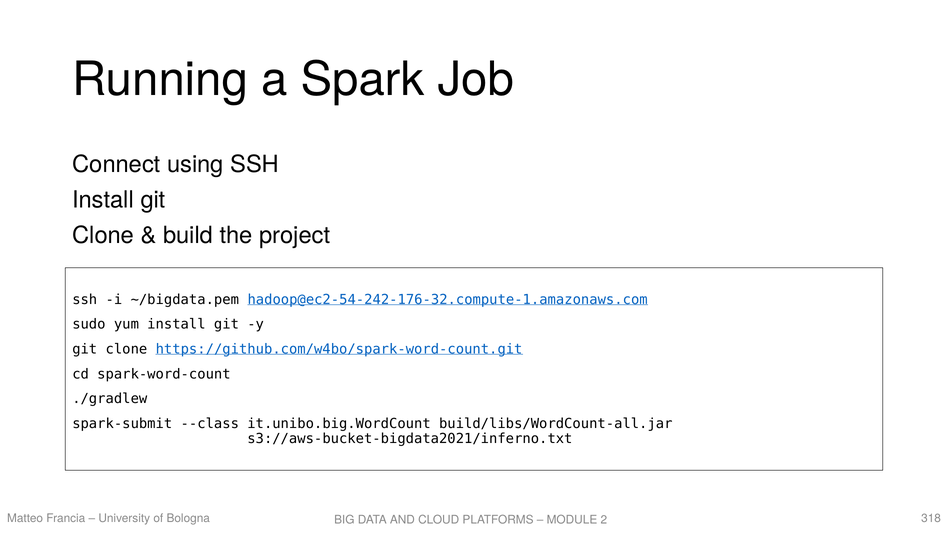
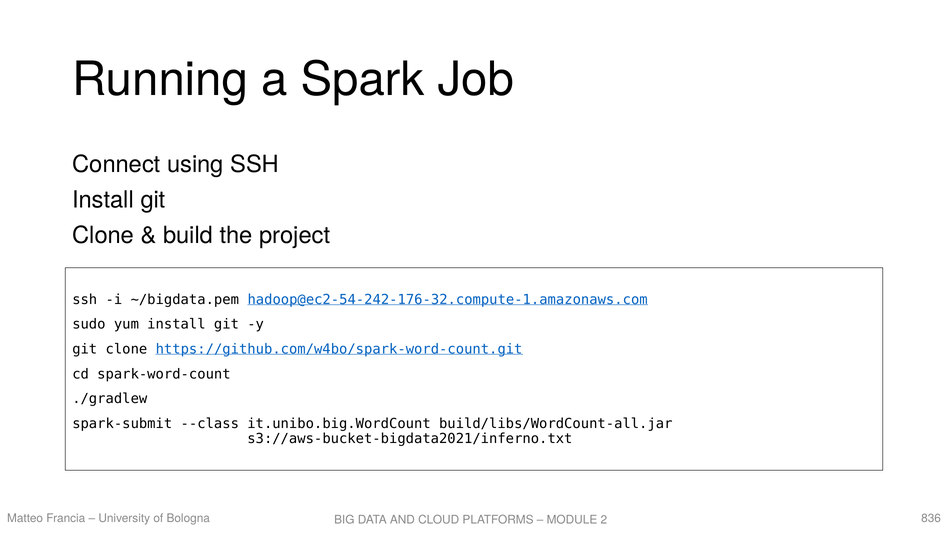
318: 318 -> 836 (931, 519)
